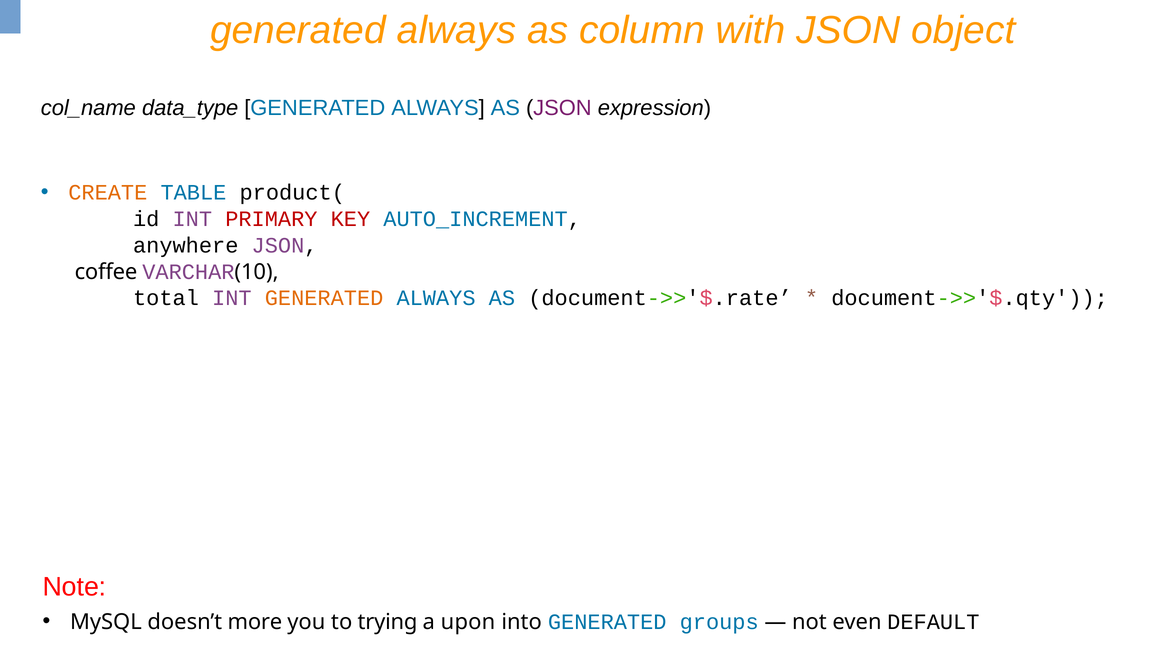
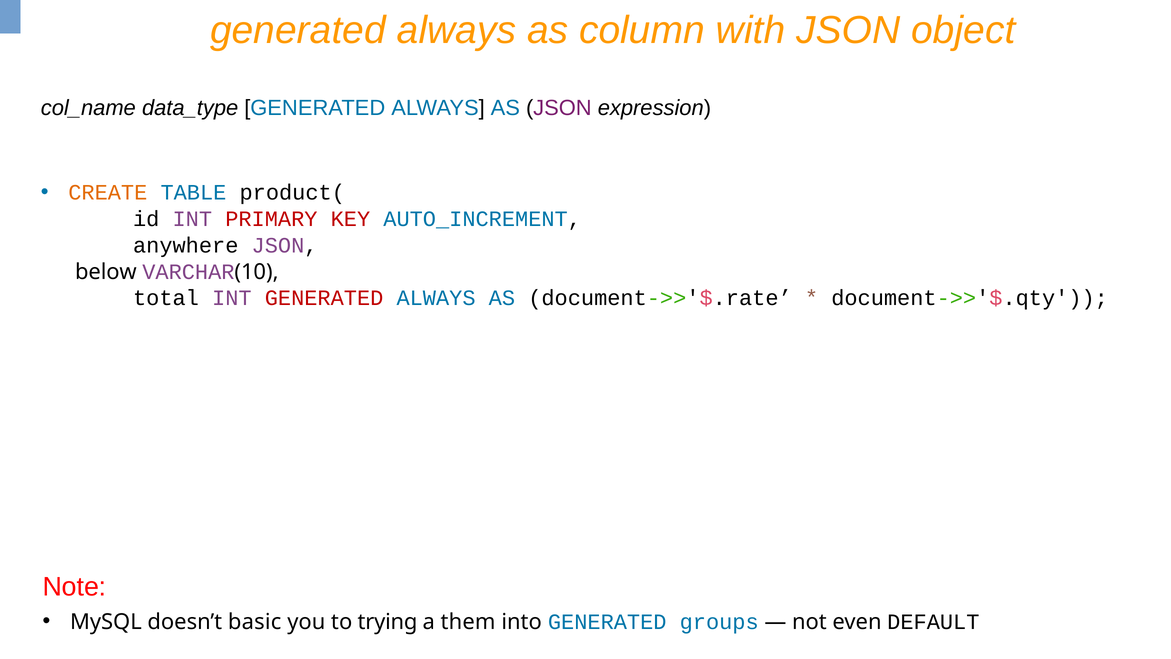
coffee: coffee -> below (106, 272)
GENERATED colour: orange -> red (324, 298)
more: more -> basic (255, 622)
upon: upon -> them (468, 622)
